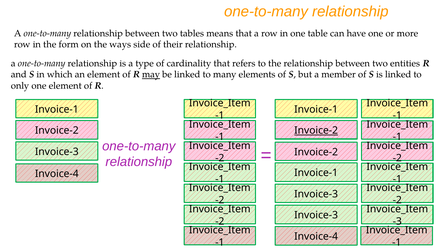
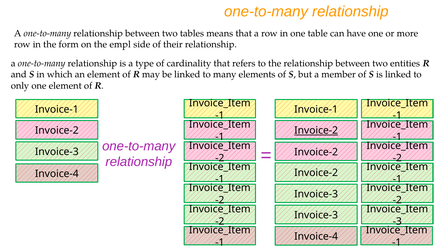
ways: ways -> empl (120, 45)
may underline: present -> none (151, 75)
Invoice-1: Invoice-1 -> Invoice-2 (316, 173)
